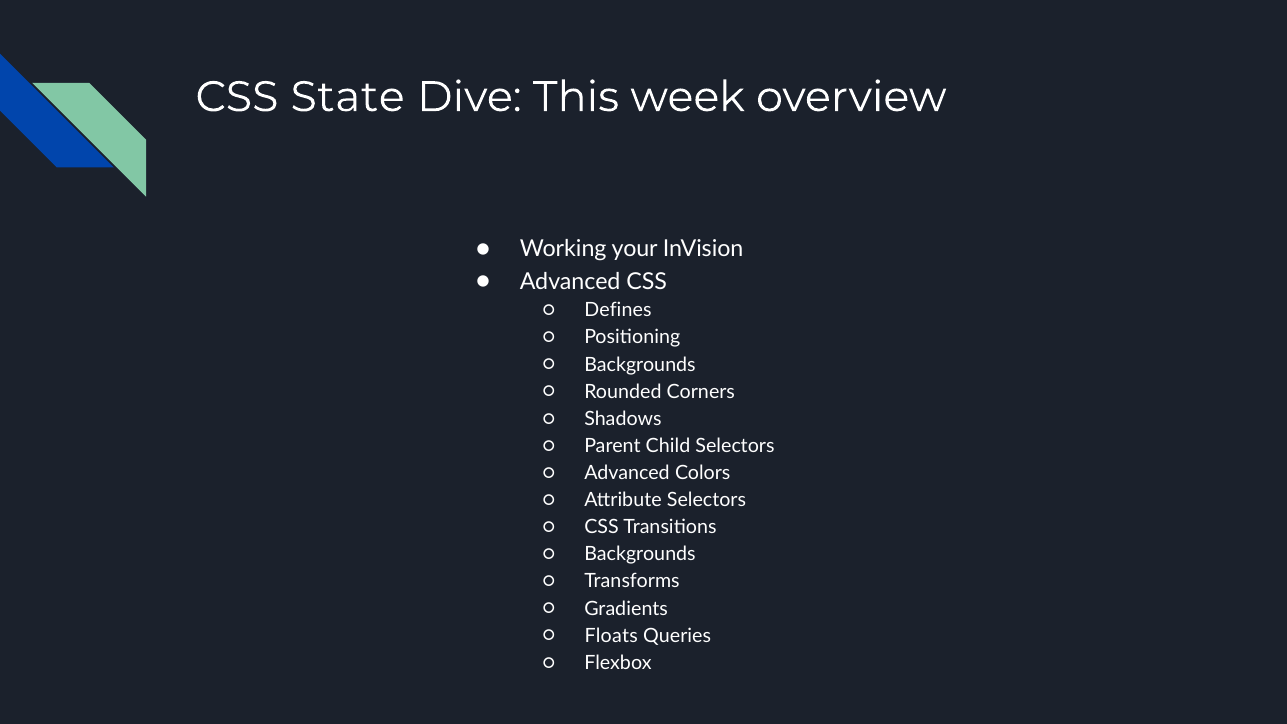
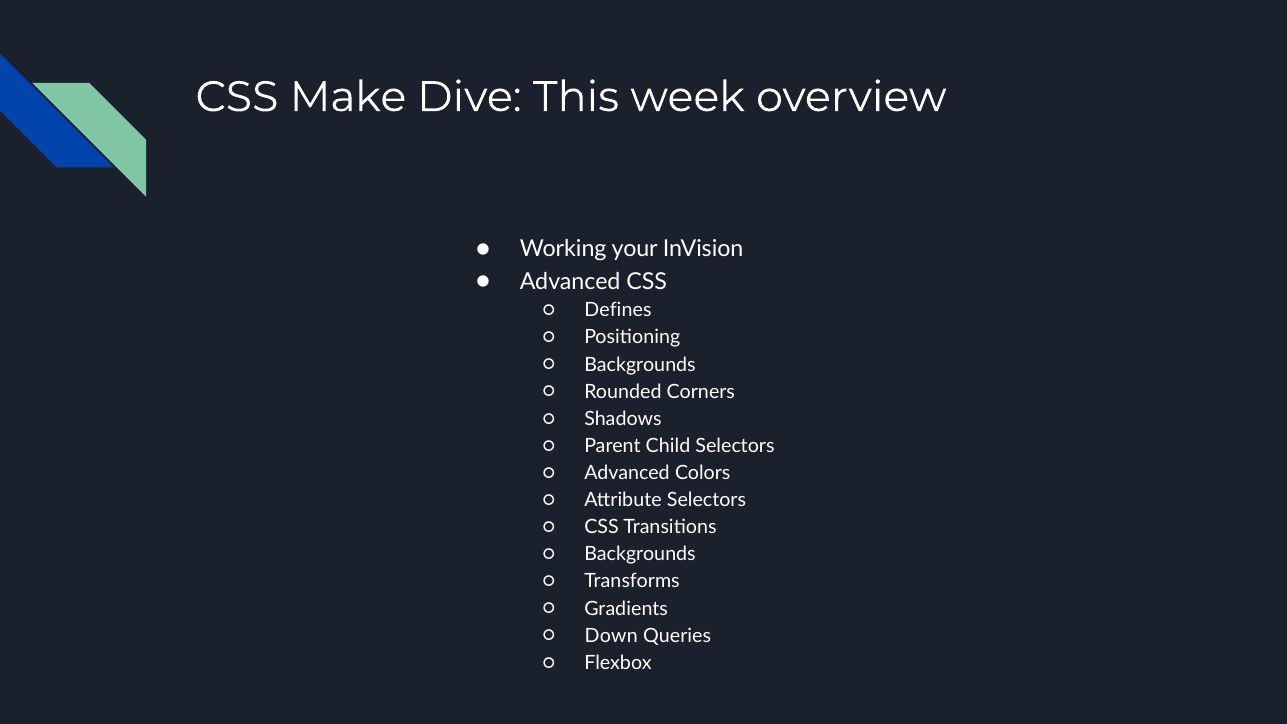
State: State -> Make (348, 97)
Floats: Floats -> Down (611, 636)
